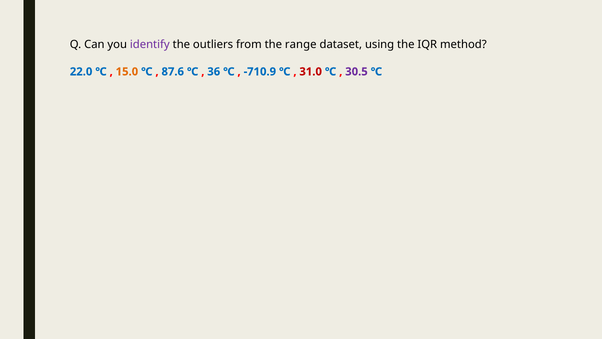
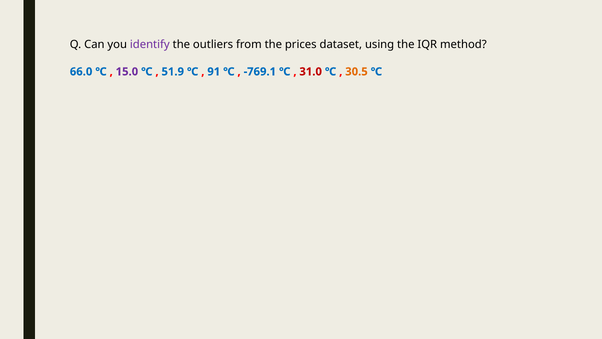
range: range -> prices (301, 44)
22.0: 22.0 -> 66.0 (81, 72)
15.0 colour: orange -> purple (127, 72)
87.6: 87.6 -> 51.9 (173, 72)
36: 36 -> 91 (214, 72)
-710.9: -710.9 -> -769.1 (260, 72)
30.5 colour: purple -> orange (356, 72)
